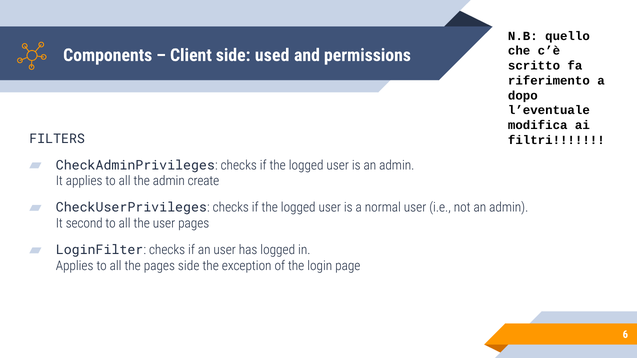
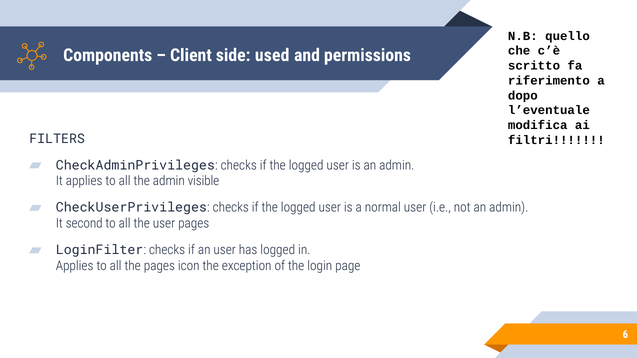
create: create -> visible (203, 181)
pages side: side -> icon (189, 266)
